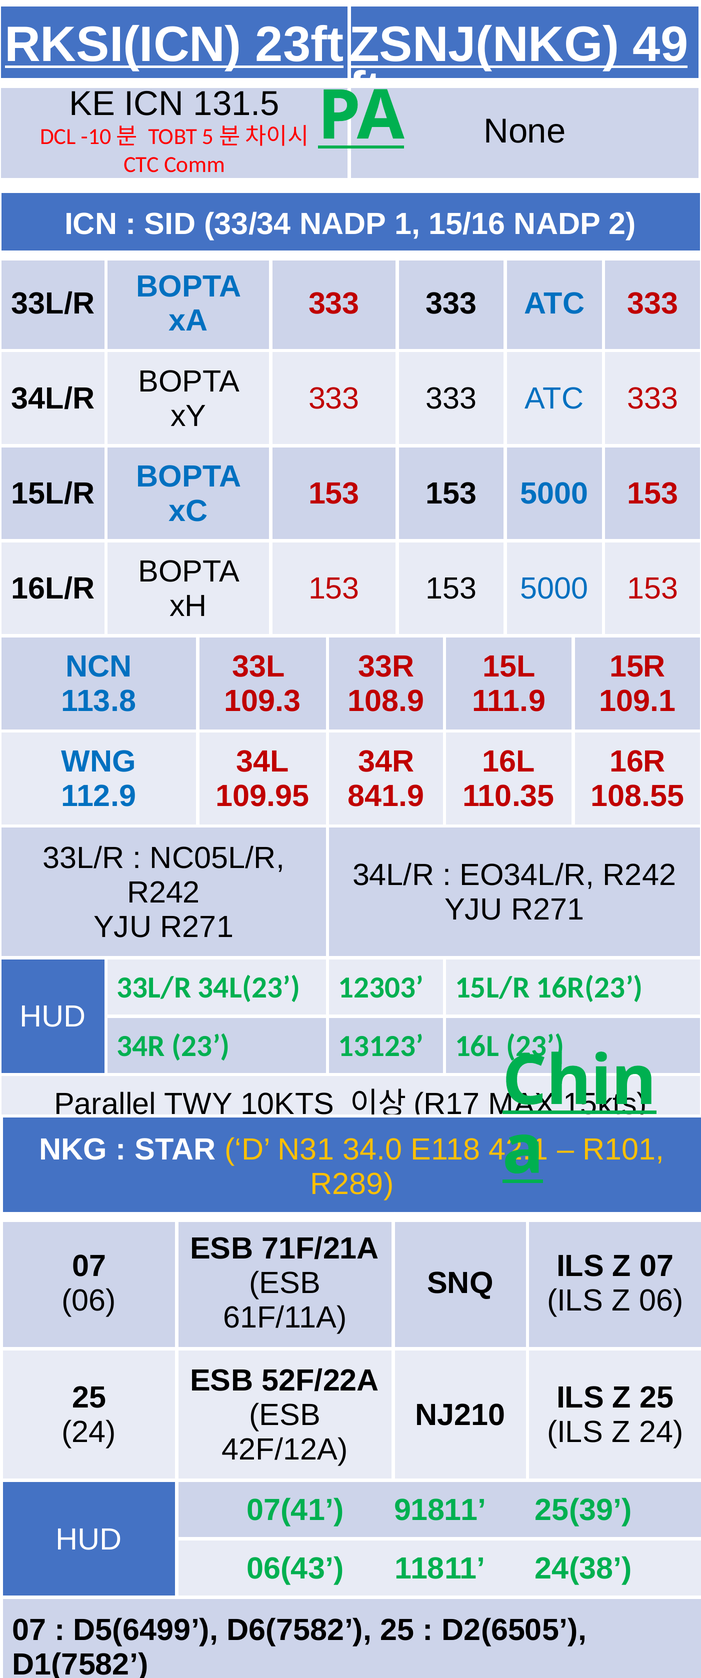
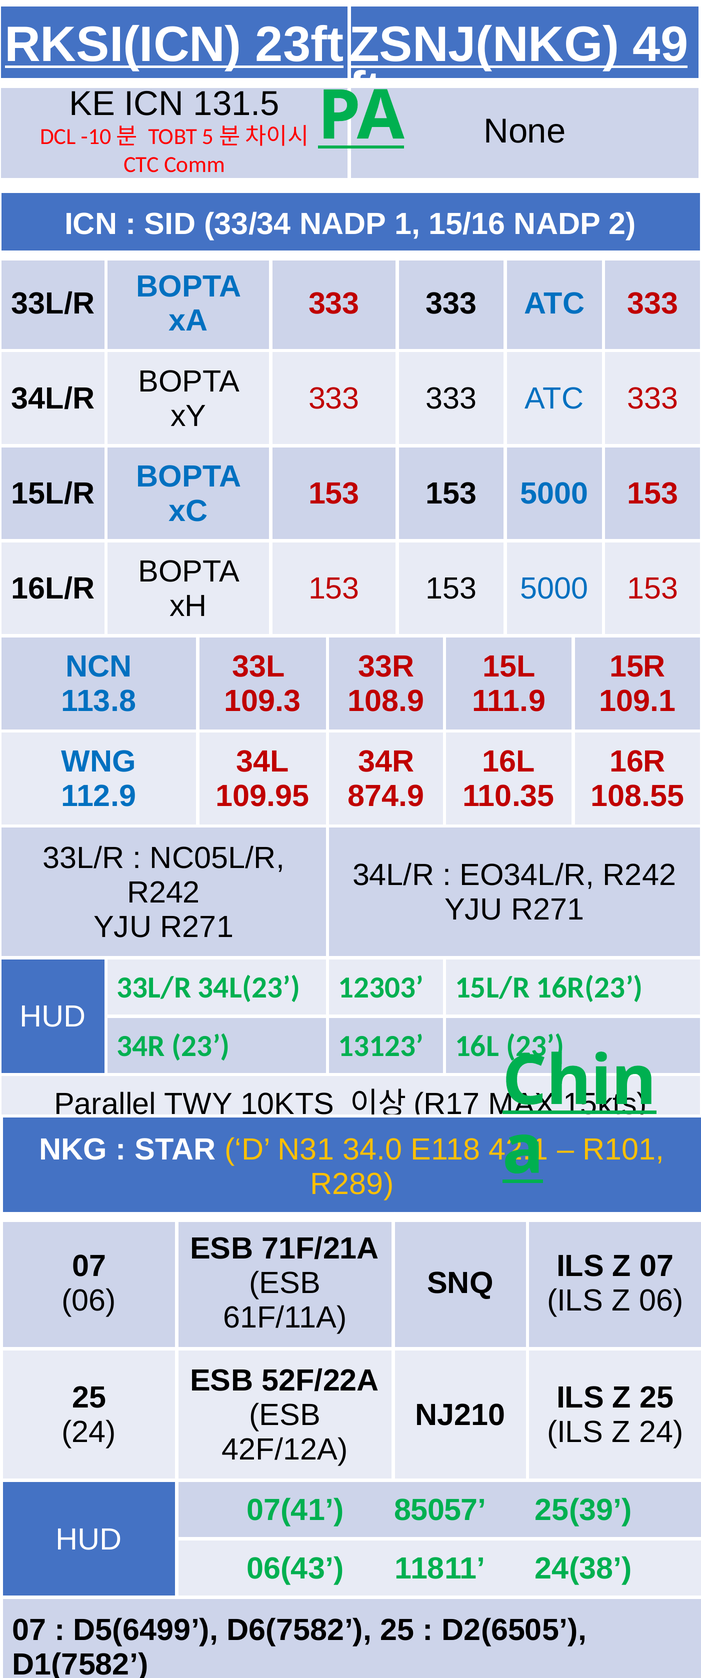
841.9: 841.9 -> 874.9 (386, 796)
91811: 91811 -> 85057 (440, 1509)
